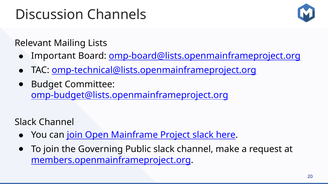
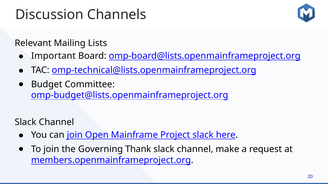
Public: Public -> Thank (138, 150)
